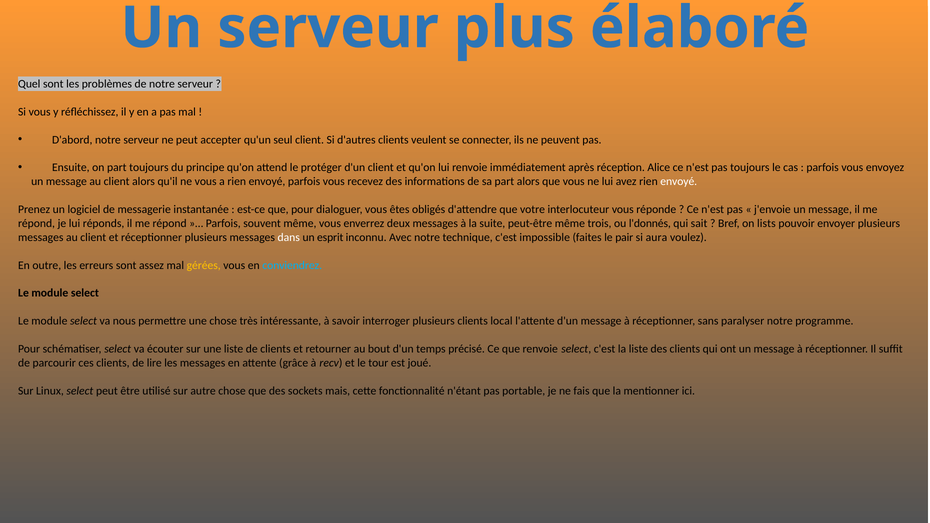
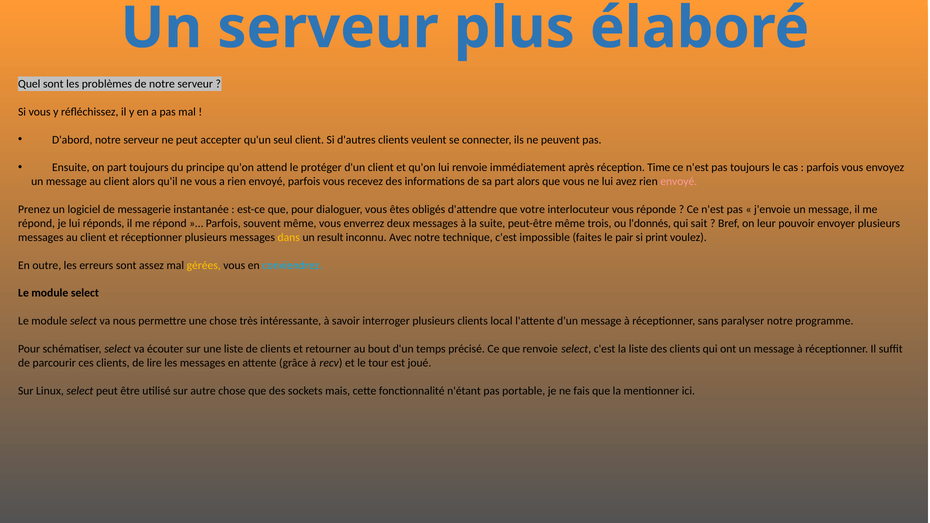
Alice: Alice -> Time (659, 168)
envoyé colour: white -> pink (679, 182)
lists: lists -> leur (766, 223)
dans colour: white -> yellow (289, 237)
esprit: esprit -> result (330, 237)
aura: aura -> print (657, 237)
